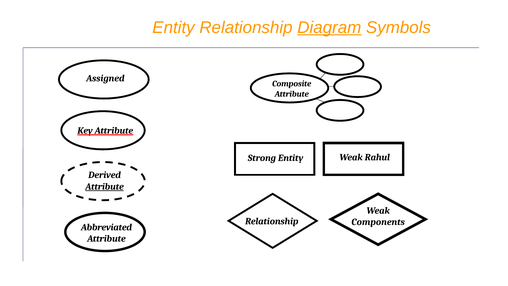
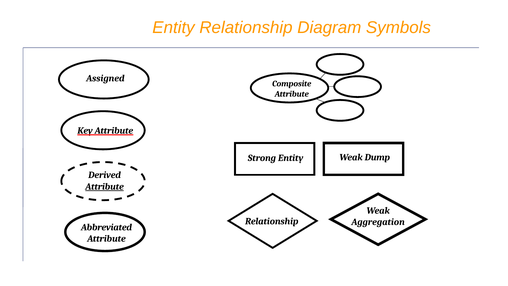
Diagram underline: present -> none (329, 28)
Rahul: Rahul -> Dump (377, 157)
Components: Components -> Aggregation (378, 222)
